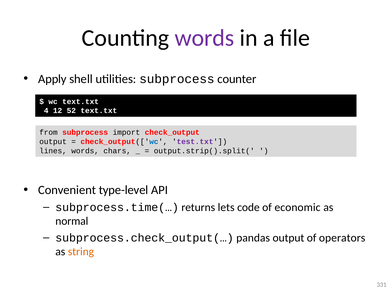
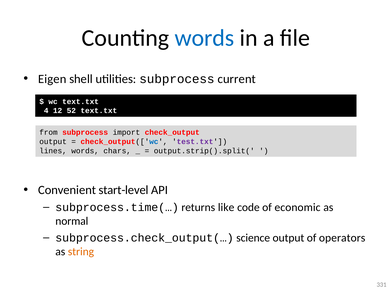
words colour: purple -> blue (204, 38)
Apply: Apply -> Eigen (52, 79)
counter: counter -> current (237, 79)
type-level: type-level -> start-level (124, 190)
lets: lets -> like (226, 207)
pandas: pandas -> science (253, 238)
